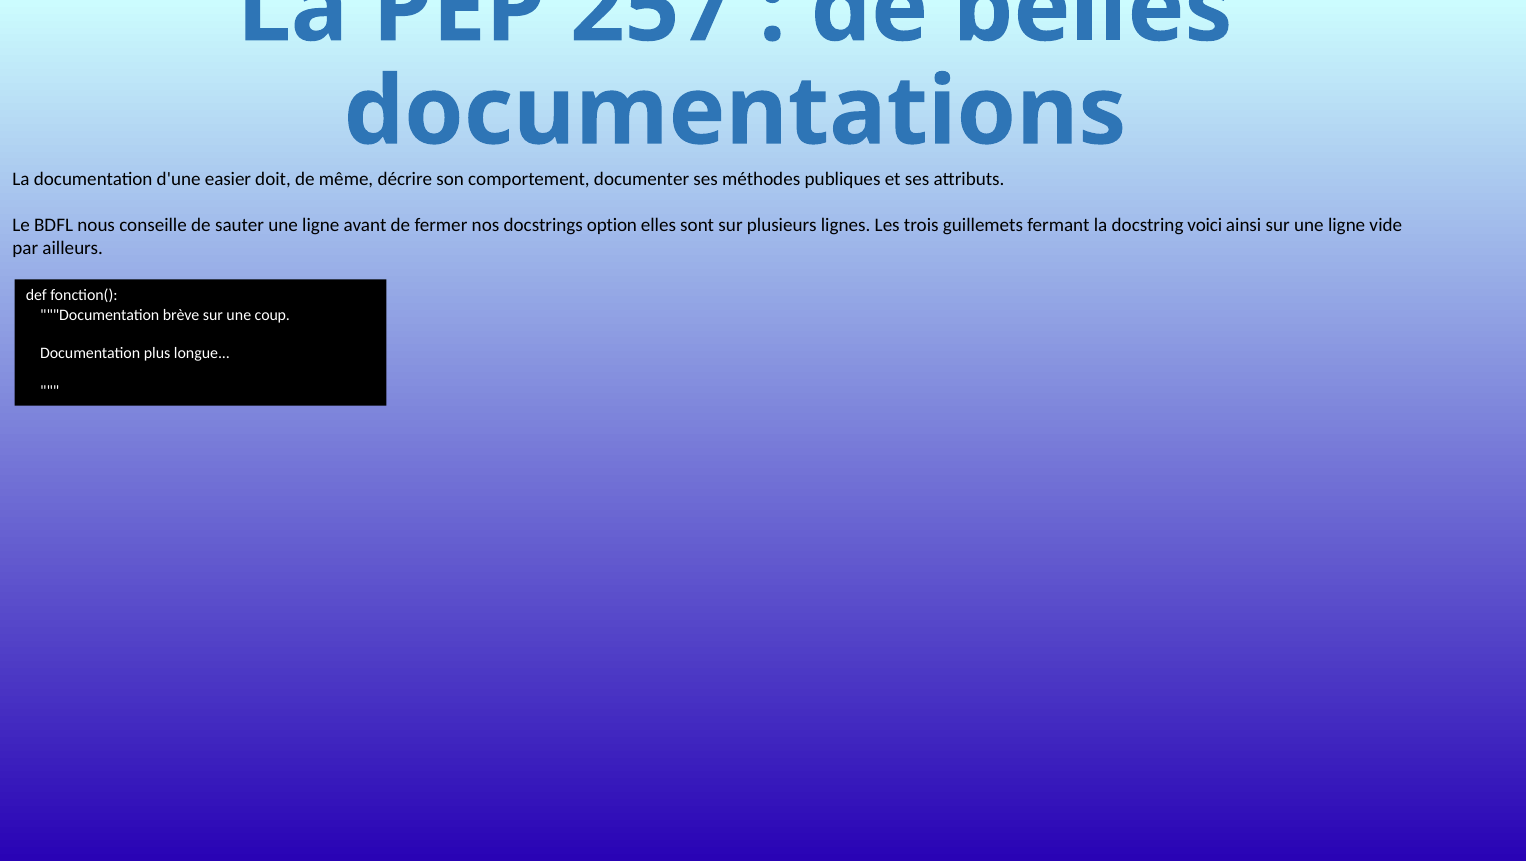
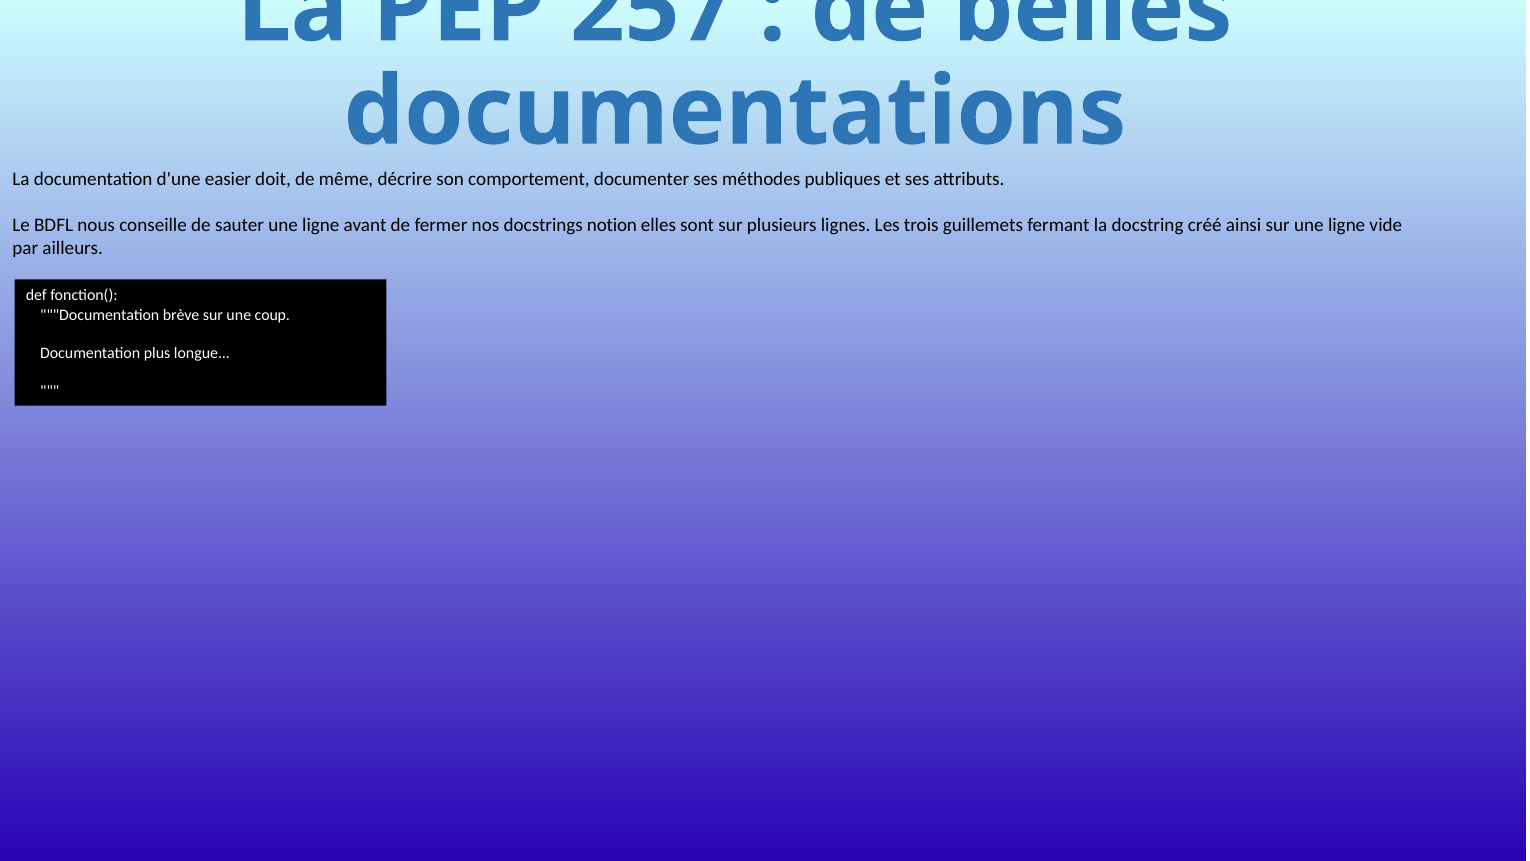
option: option -> notion (612, 225)
voici: voici -> créé (1205, 225)
